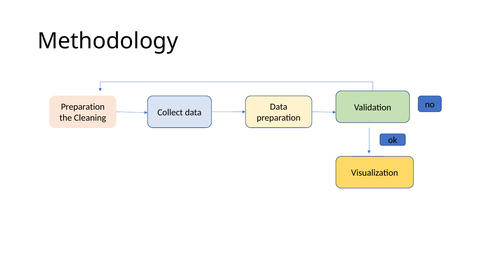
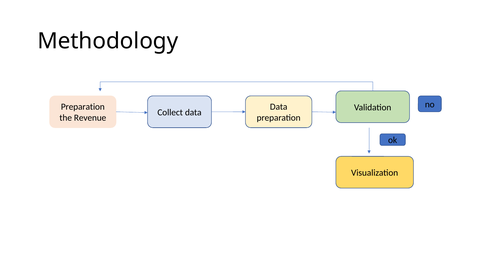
Cleaning: Cleaning -> Revenue (90, 118)
